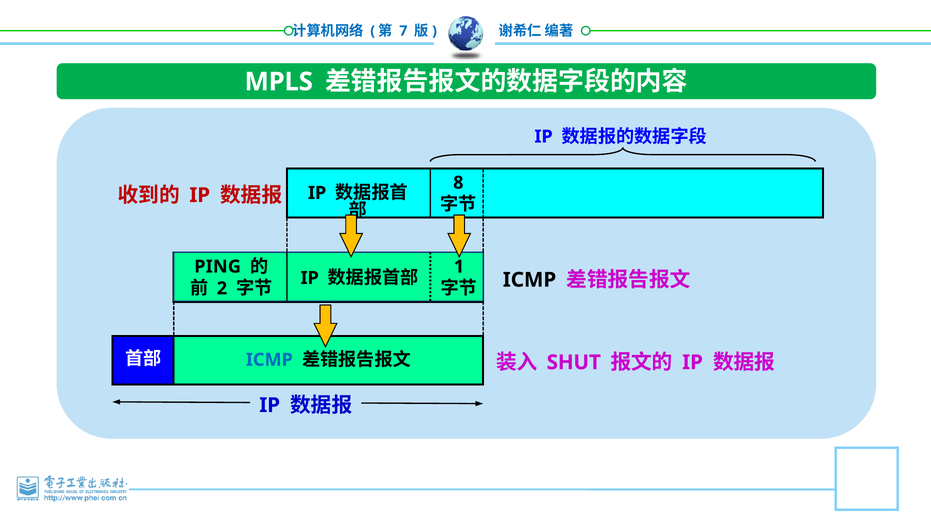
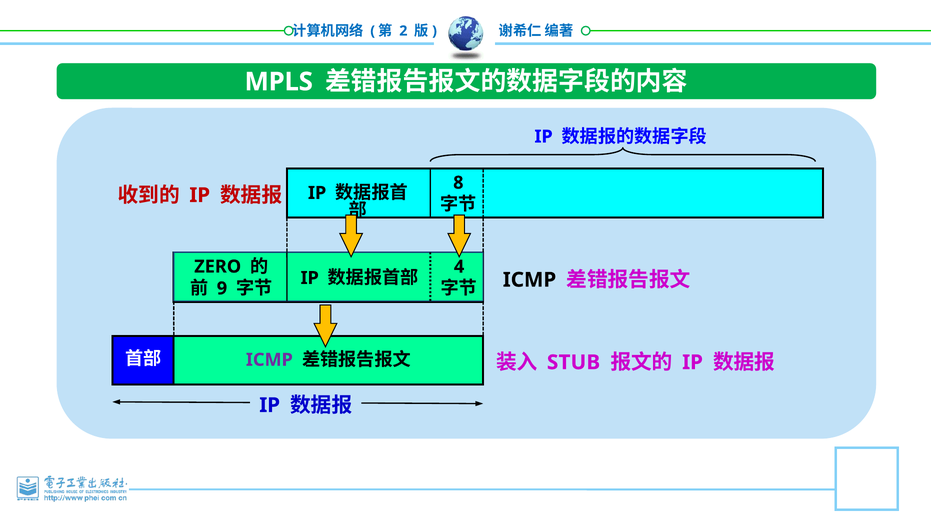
7: 7 -> 2 (403, 31)
PING: PING -> ZERO (218, 266)
1: 1 -> 4 (459, 267)
2: 2 -> 9 (222, 288)
SHUT: SHUT -> STUB (574, 362)
ICMP colour: blue -> purple (269, 360)
